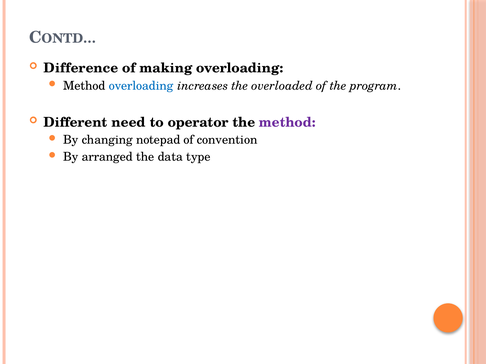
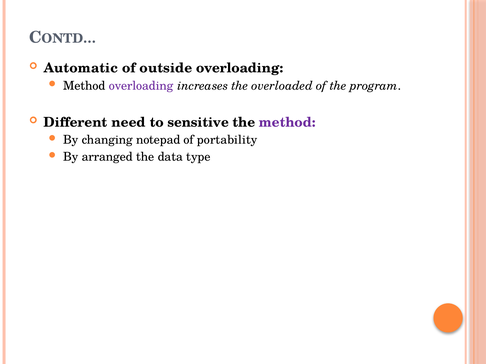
Difference: Difference -> Automatic (81, 68)
making: making -> outside (166, 68)
overloading colour: blue -> purple (141, 86)
operator: operator -> sensitive (198, 122)
convention: convention -> portability (227, 140)
